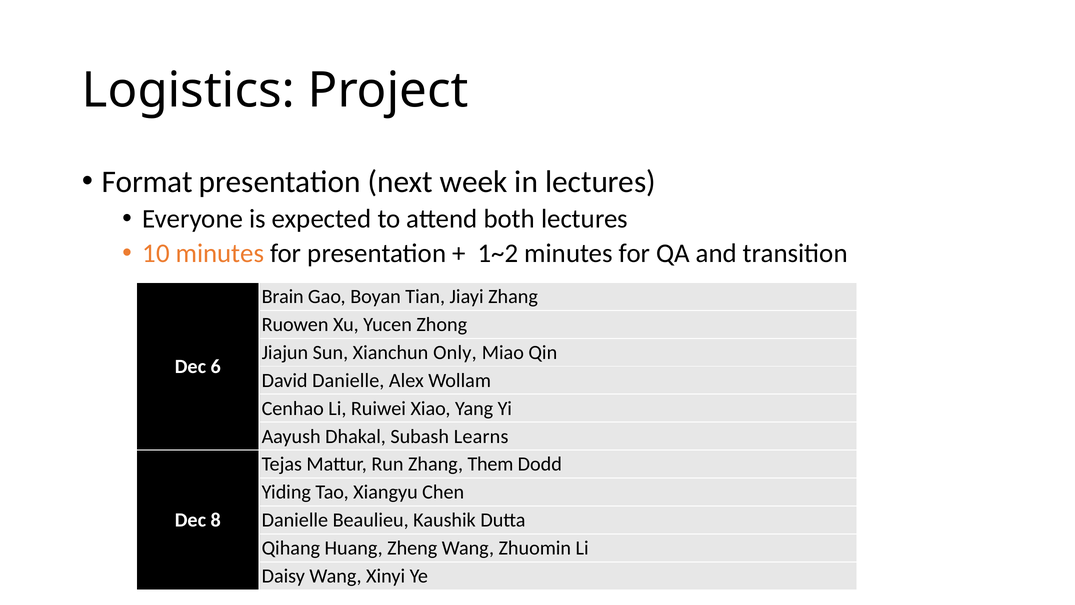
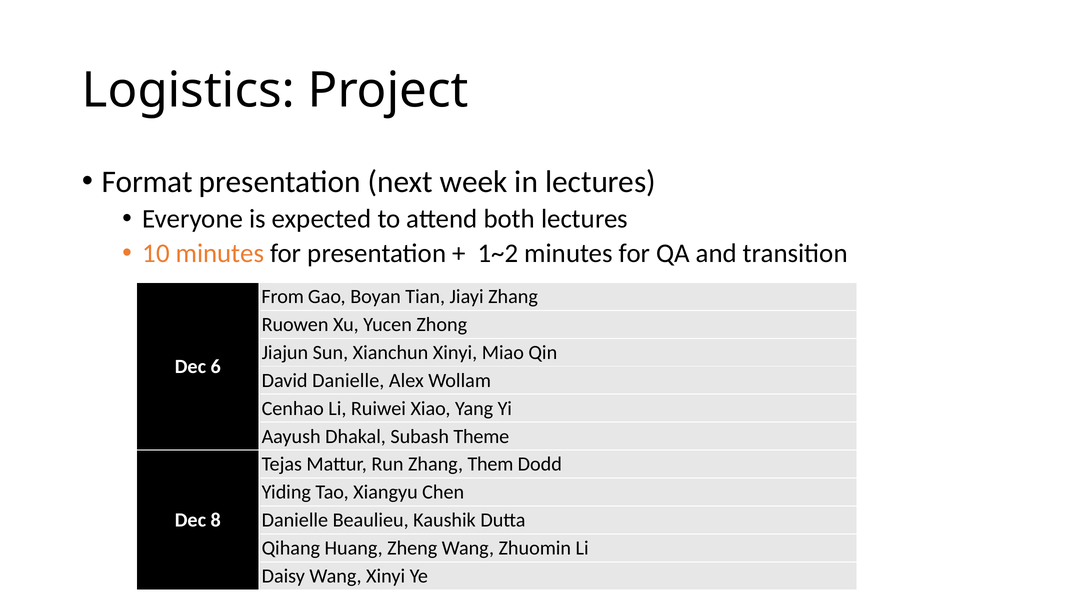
Brain: Brain -> From (283, 296)
Xianchun Only: Only -> Xinyi (455, 352)
Learns: Learns -> Theme (481, 436)
